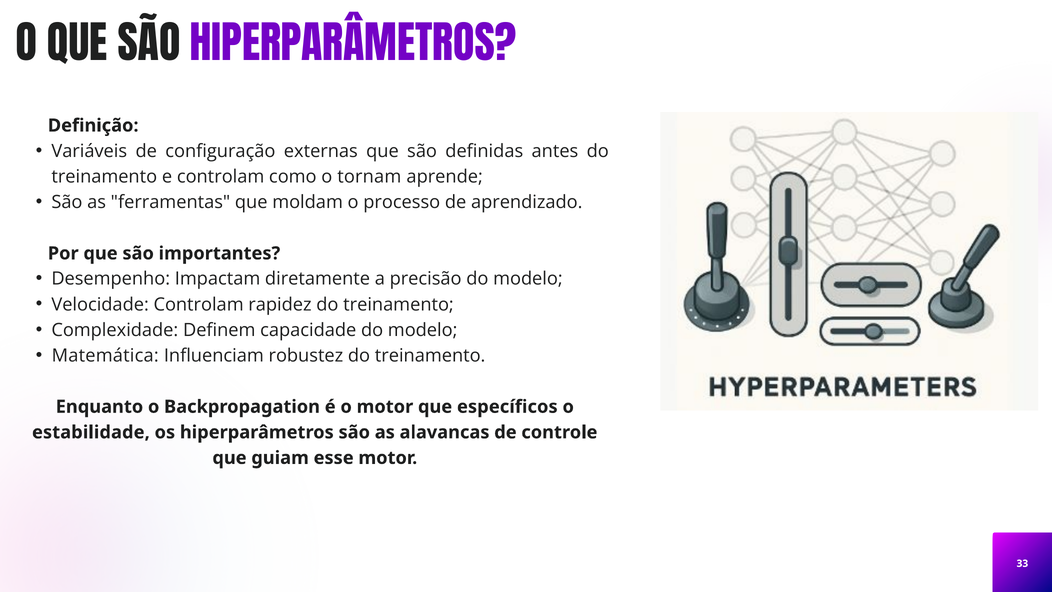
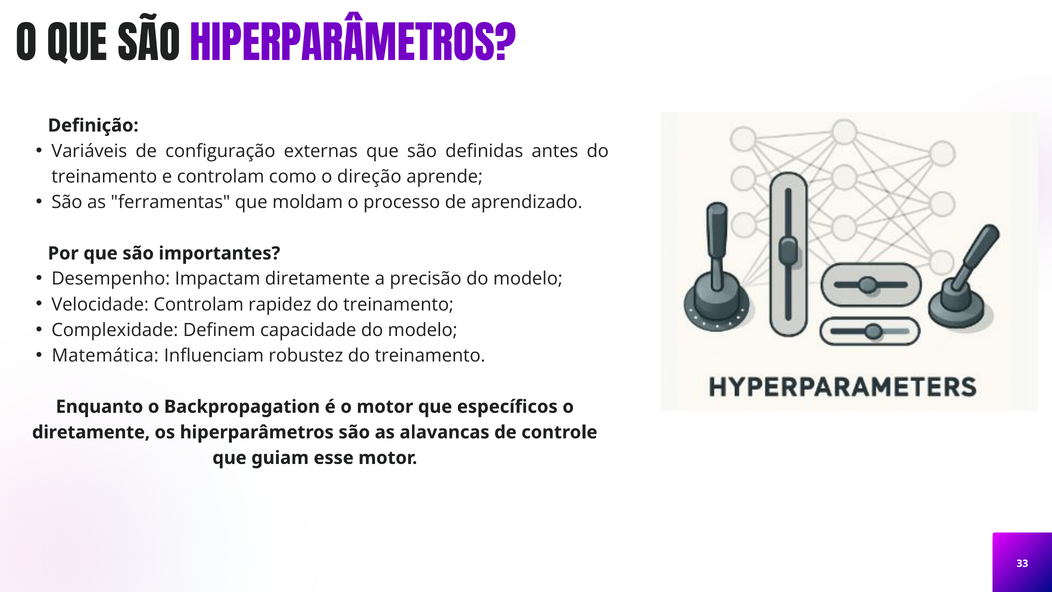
tornam: tornam -> direção (369, 177)
estabilidade: estabilidade -> diretamente (91, 432)
